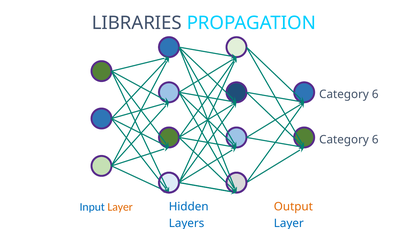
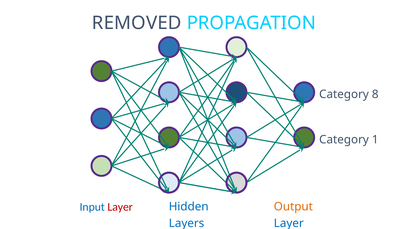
LIBRARIES: LIBRARIES -> REMOVED (137, 23)
6: 6 -> 8 (375, 95)
6: 6 -> 1 (375, 140)
Layer colour: orange -> red (120, 207)
